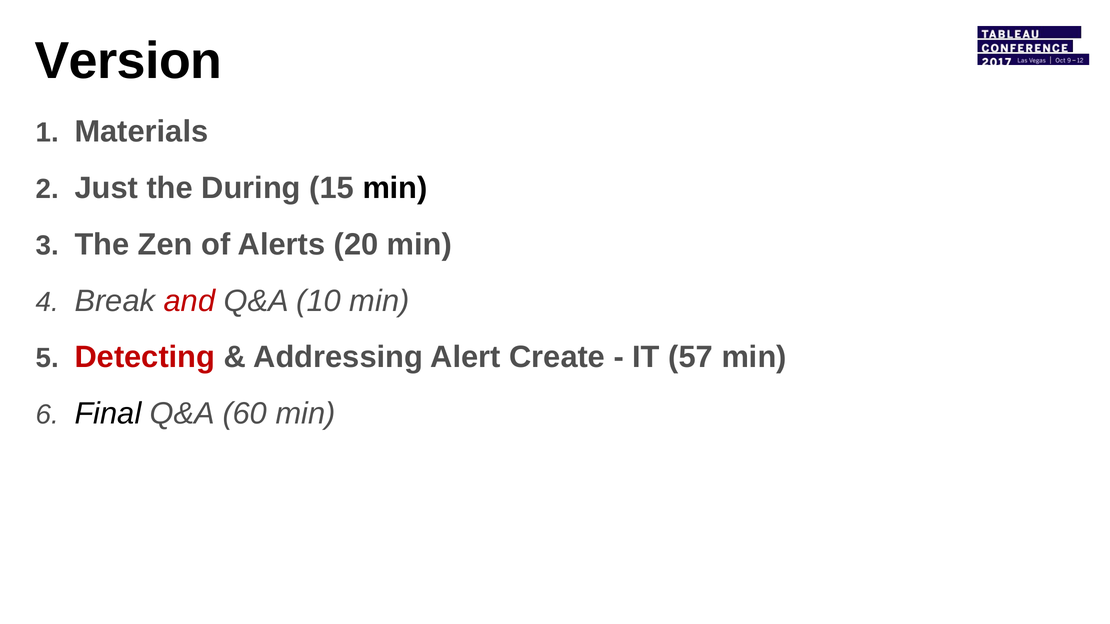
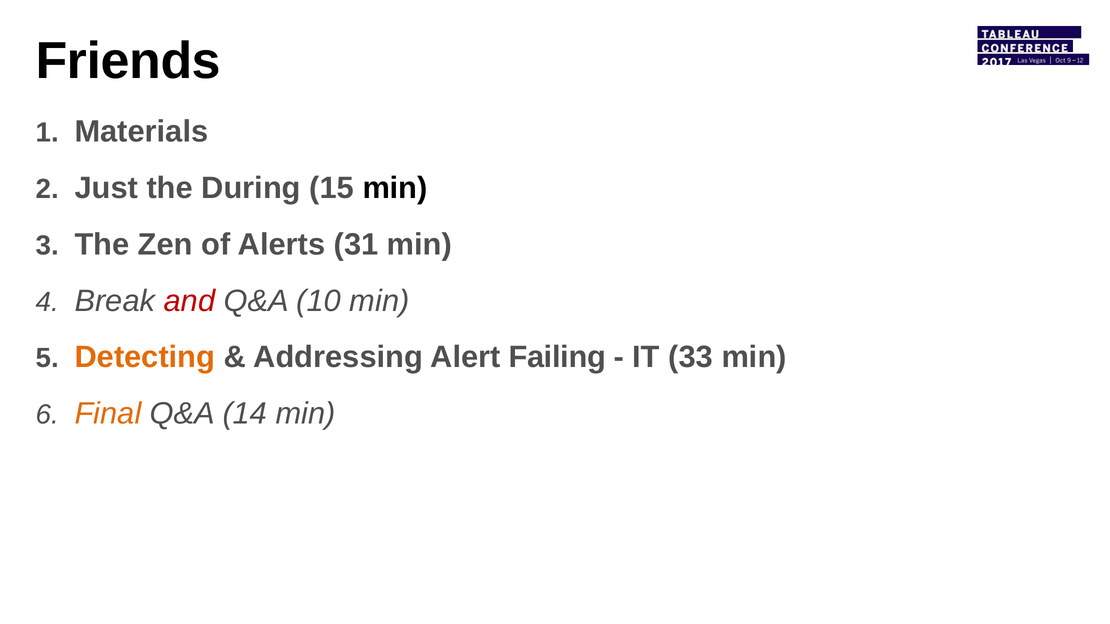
Version: Version -> Friends (128, 61)
20: 20 -> 31 (356, 245)
Detecting colour: red -> orange (145, 358)
Create: Create -> Failing (557, 358)
57: 57 -> 33 (691, 358)
Final colour: black -> orange (108, 414)
60: 60 -> 14 (245, 414)
